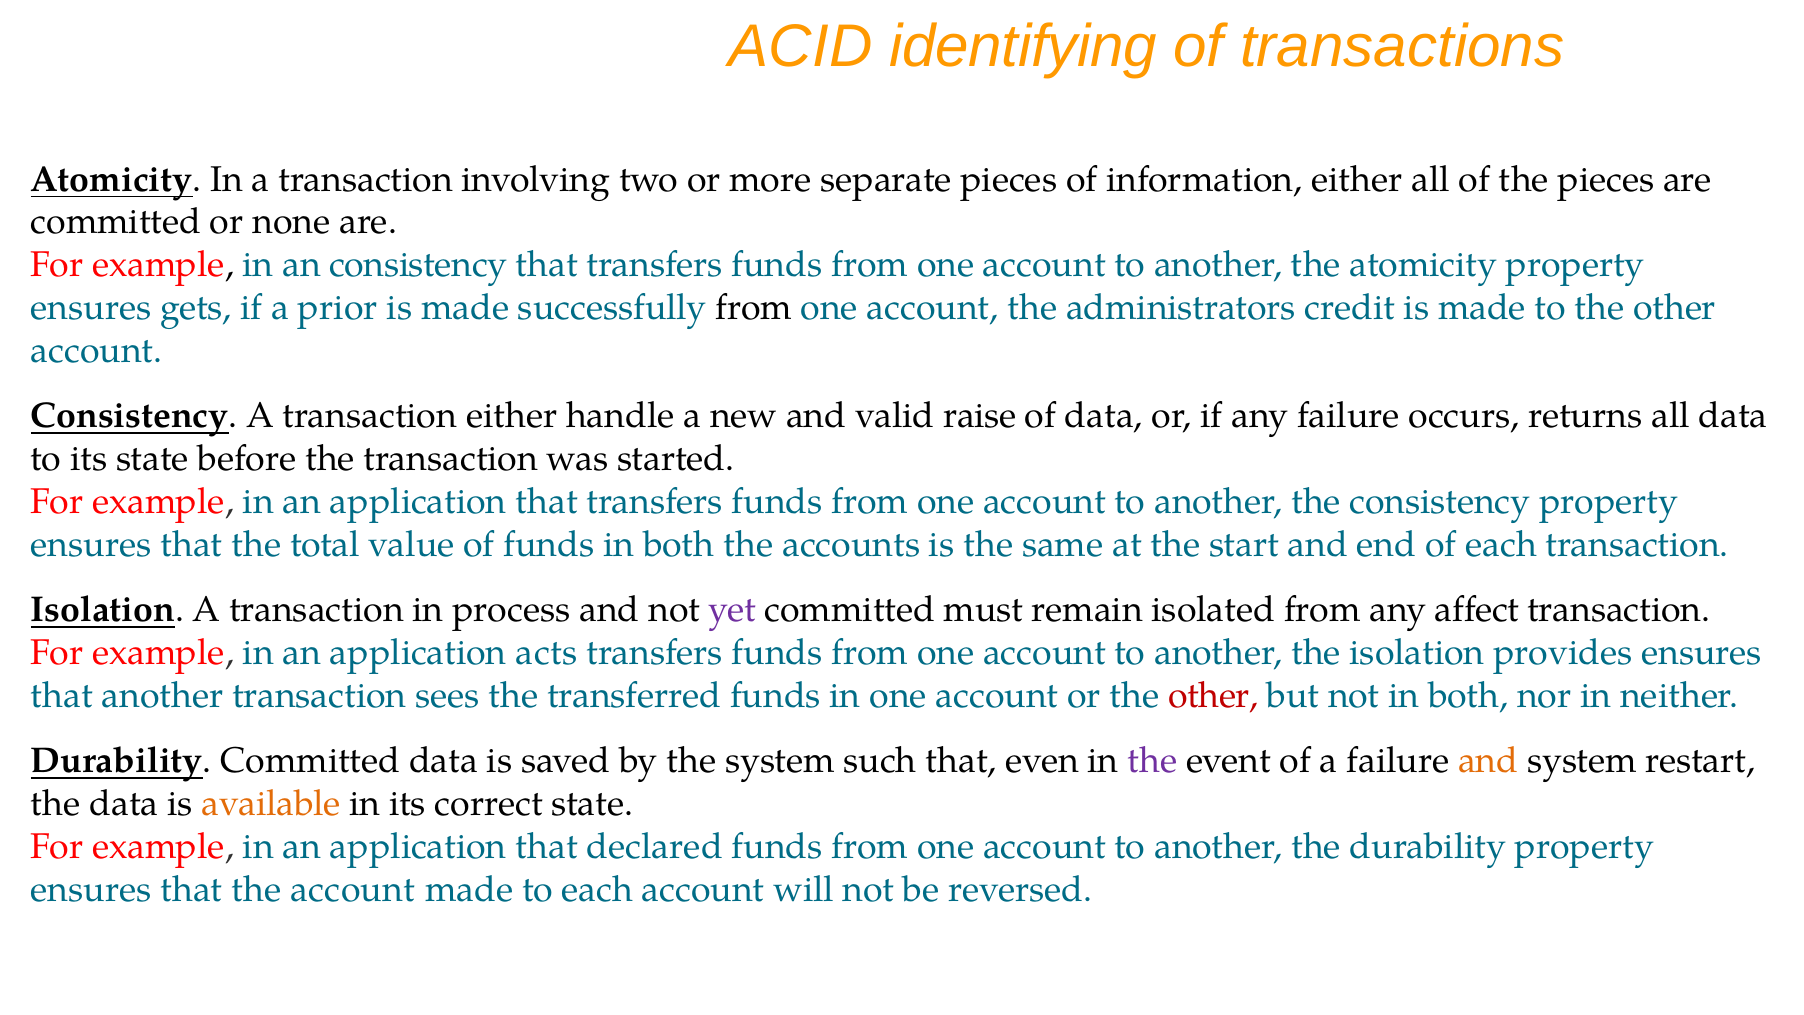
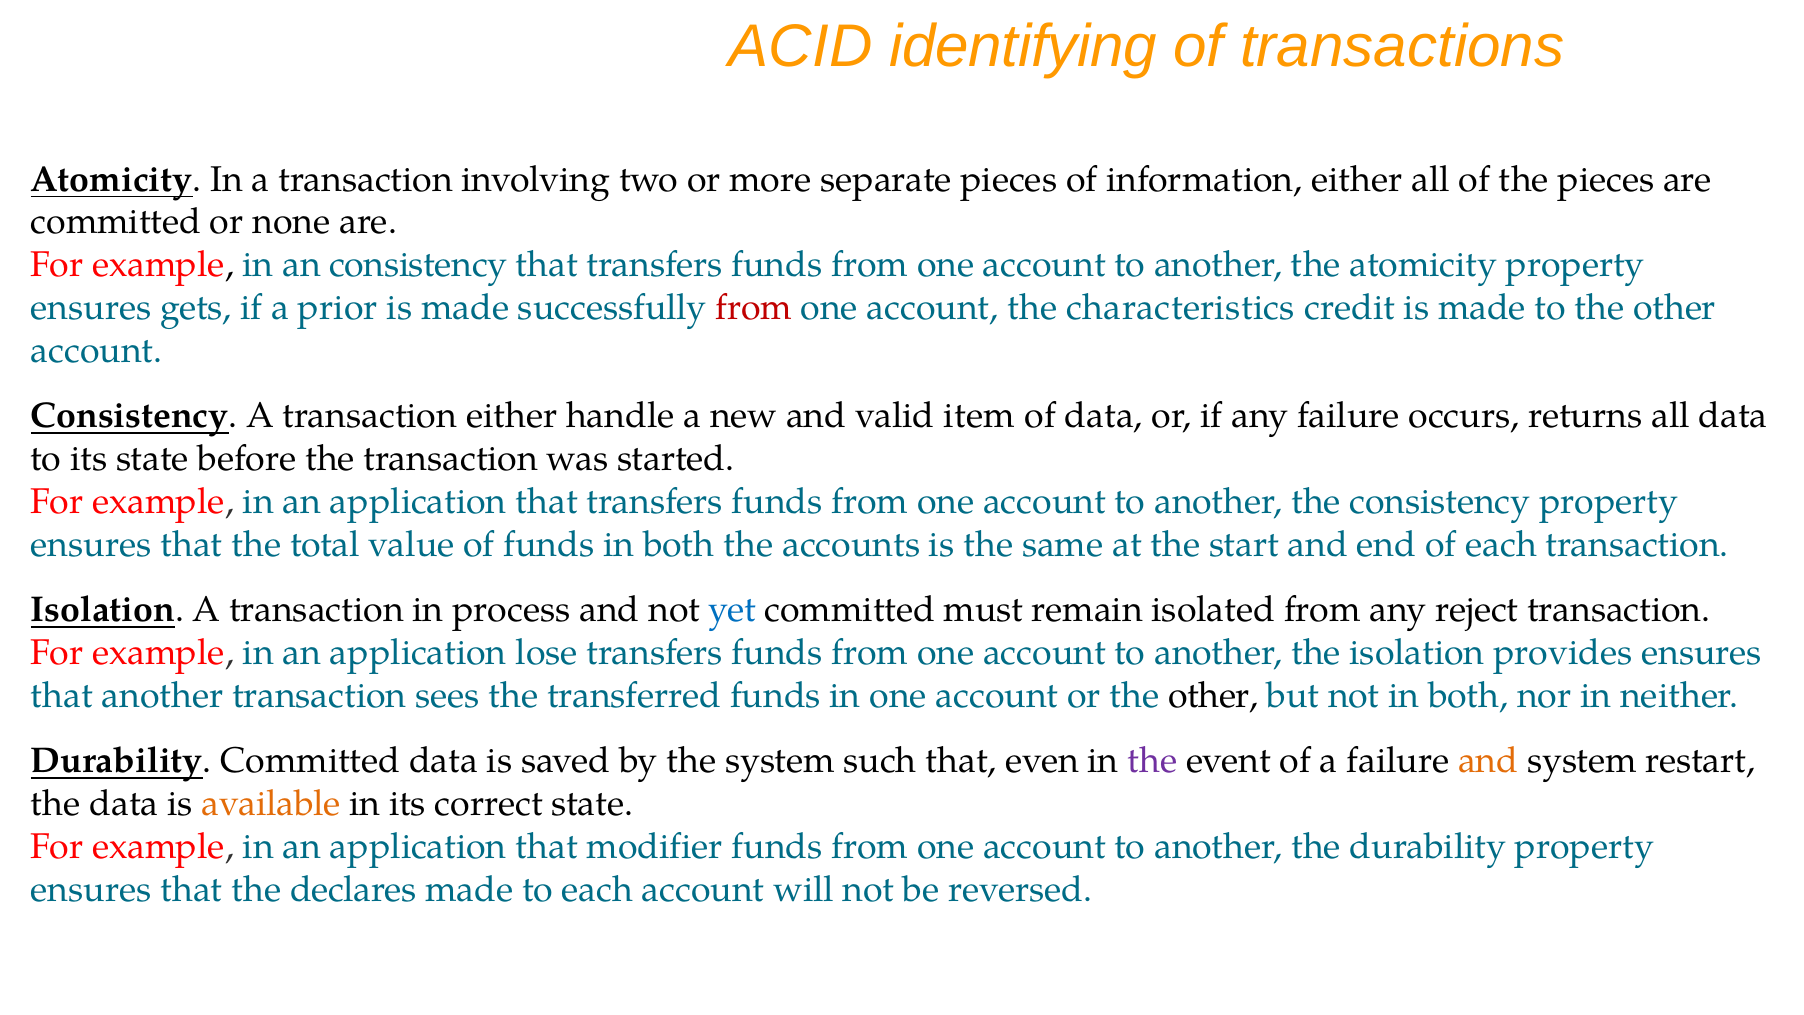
from colour: black -> red (754, 308)
administrators: administrators -> characteristics (1181, 308)
raise: raise -> item (980, 416)
yet colour: purple -> blue (732, 610)
affect: affect -> reject (1477, 610)
acts: acts -> lose (547, 653)
other colour: red -> black (1213, 696)
declared: declared -> modifier (655, 847)
the account: account -> declares (353, 889)
